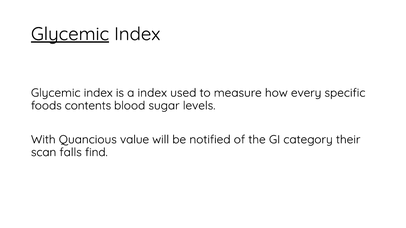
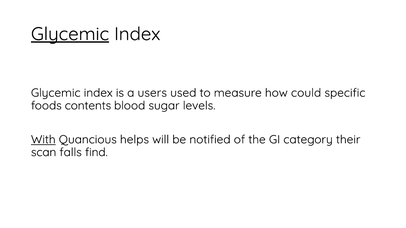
a index: index -> users (152, 93)
every: every -> could (306, 93)
With underline: none -> present (43, 140)
value: value -> helps (134, 140)
